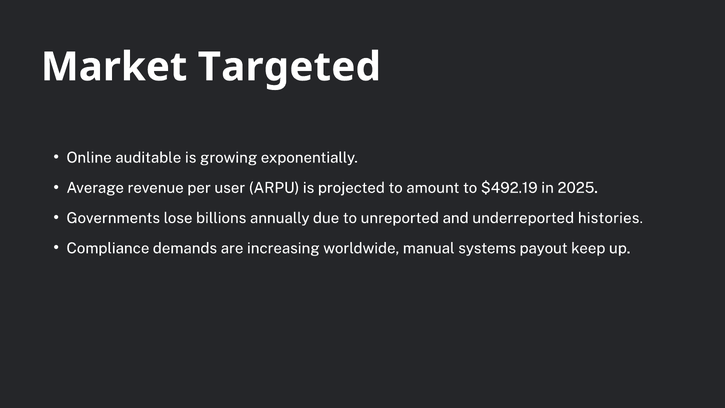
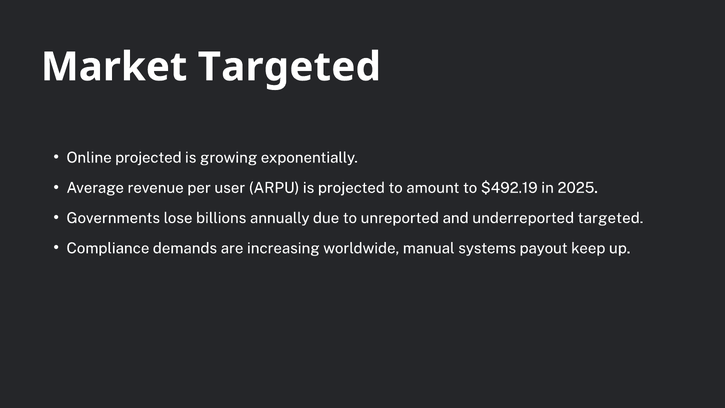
Online auditable: auditable -> projected (148, 158)
underreported histories: histories -> targeted (610, 218)
